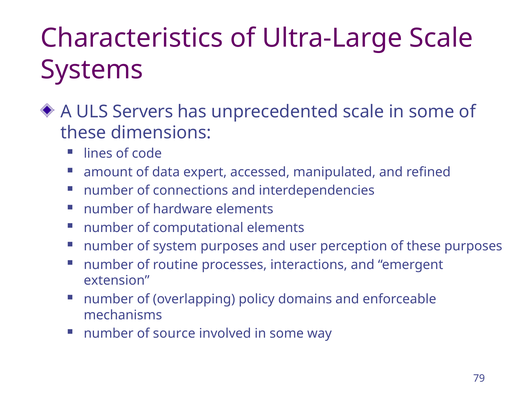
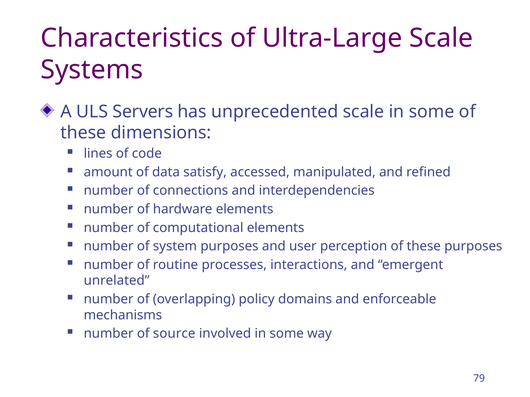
expert: expert -> satisfy (205, 172)
extension: extension -> unrelated (117, 281)
